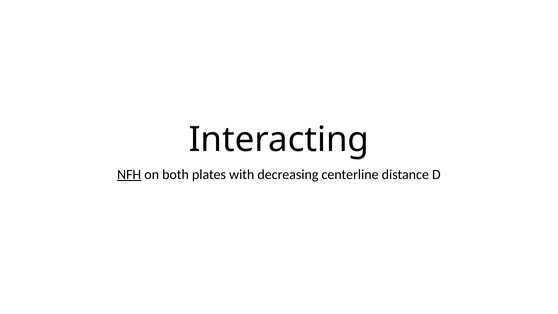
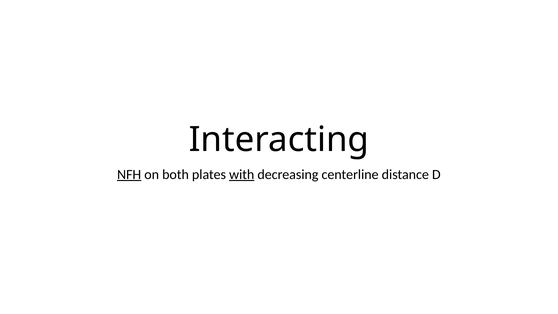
with underline: none -> present (242, 174)
